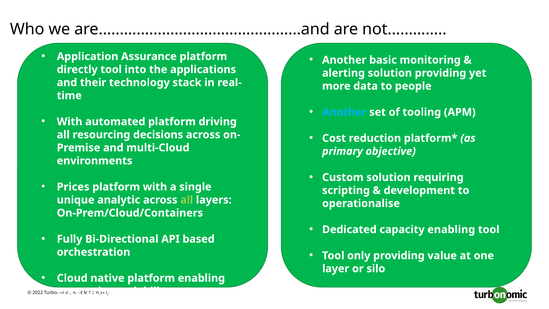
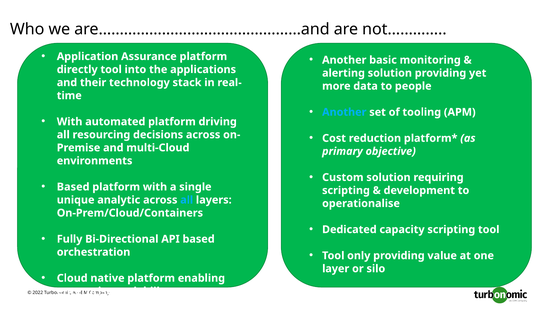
Prices: Prices -> Based (73, 187)
all colour: light green -> light blue (187, 200)
capacity enabling: enabling -> scripting (451, 229)
